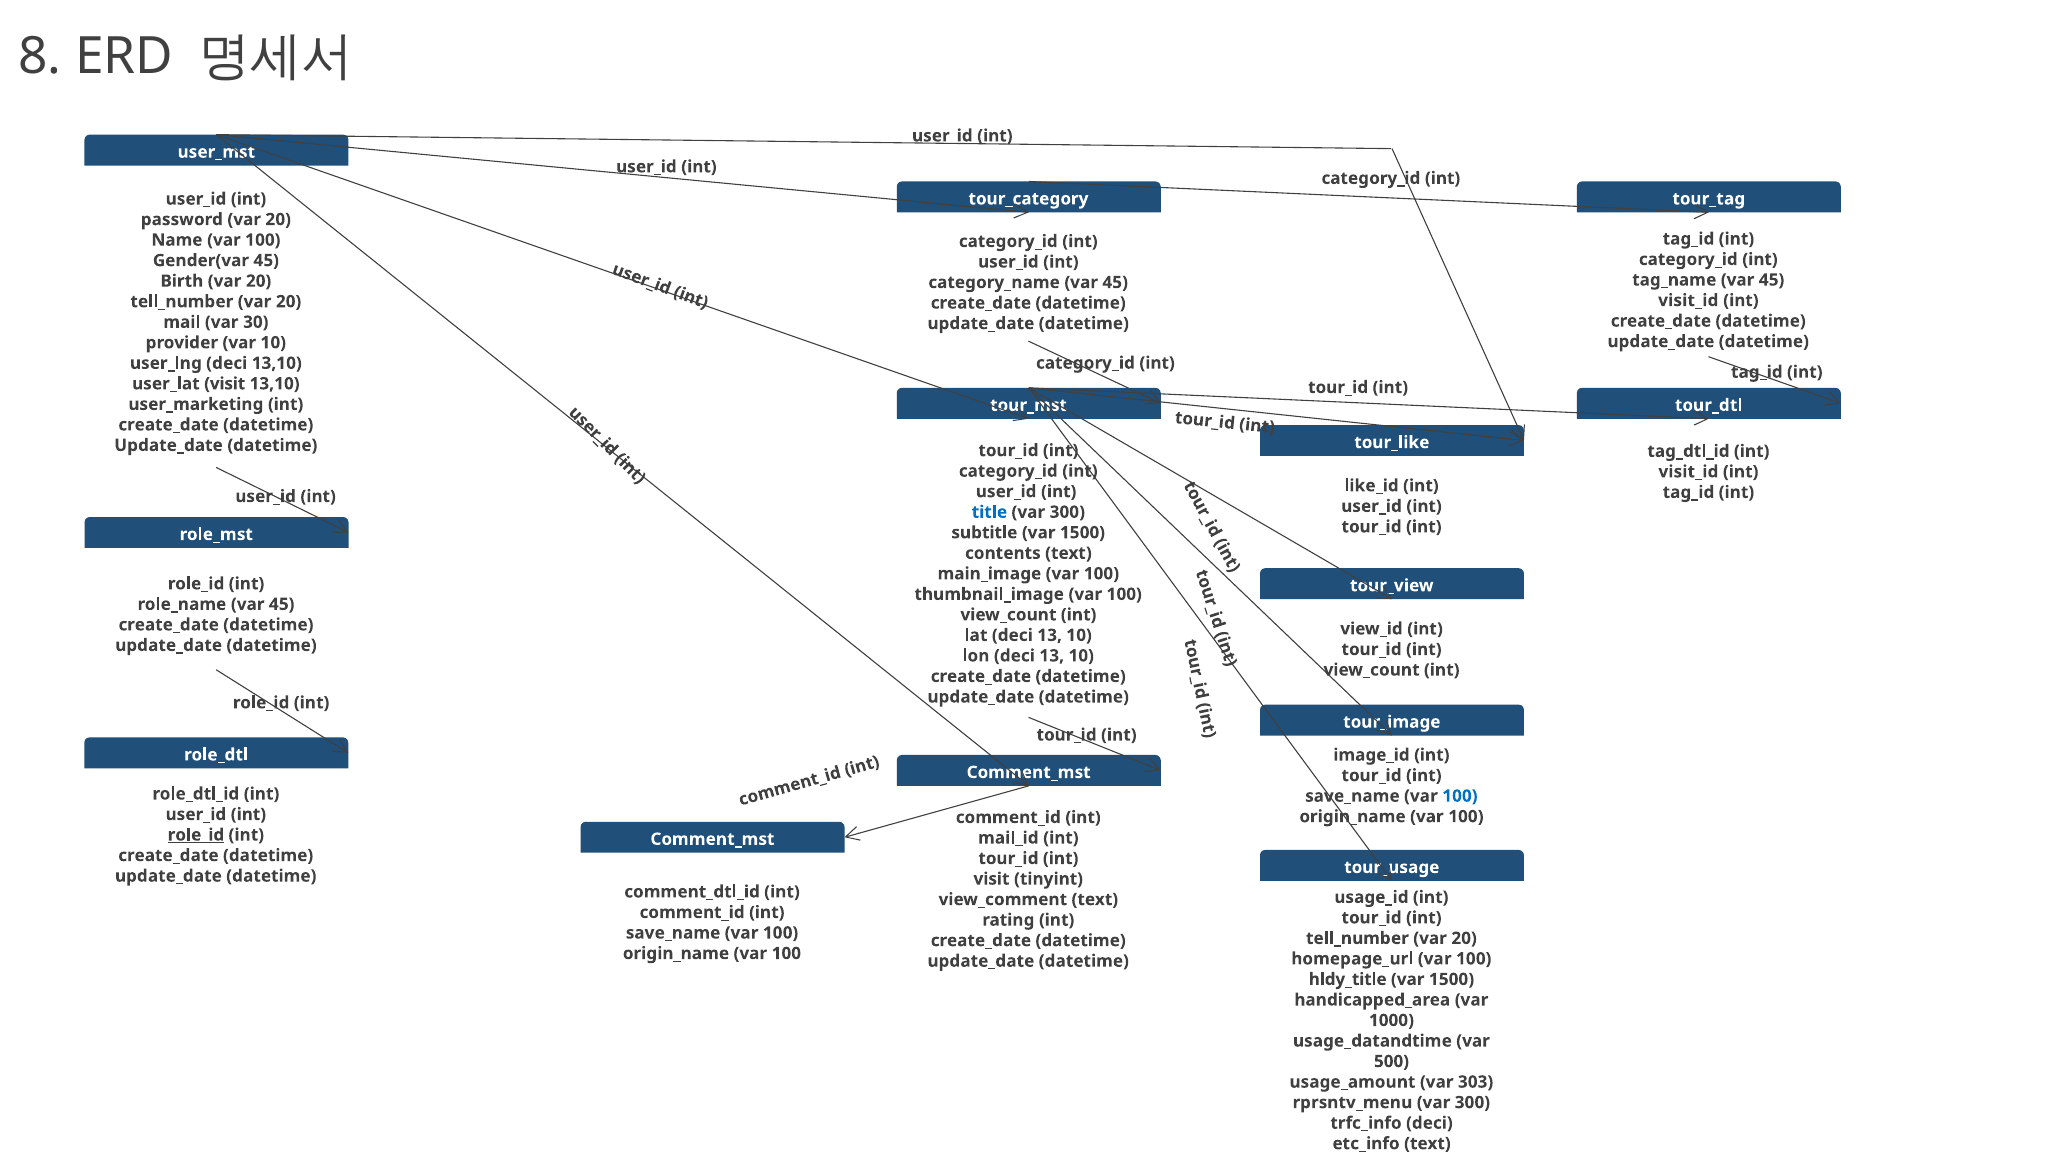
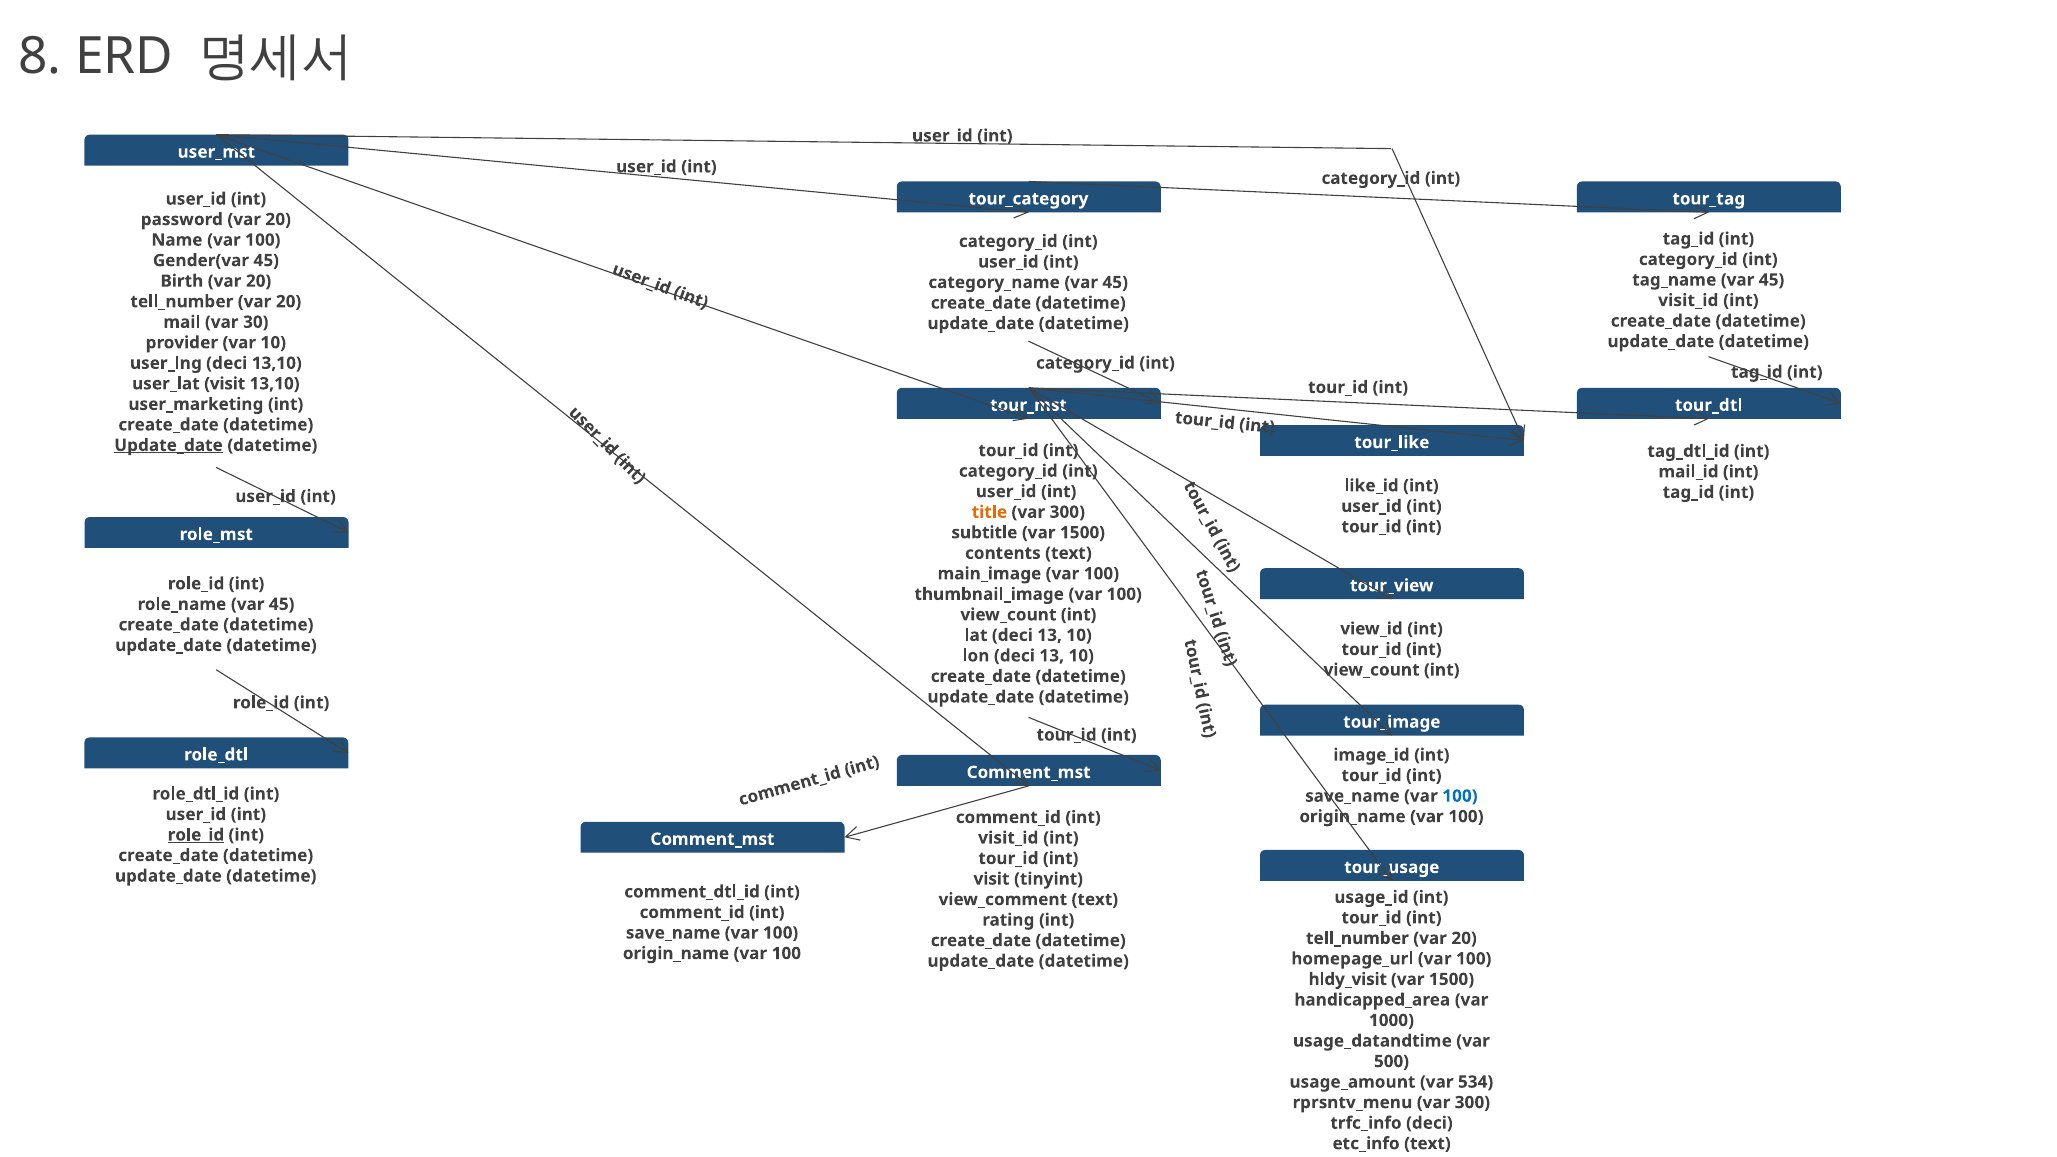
Update_date underline: none -> present (168, 445)
visit_id: visit_id -> mail_id (1688, 472)
title colour: blue -> orange (989, 512)
mail_id: mail_id -> visit_id (1008, 838)
hldy_title: hldy_title -> hldy_visit (1348, 979)
303: 303 -> 534 (1476, 1082)
